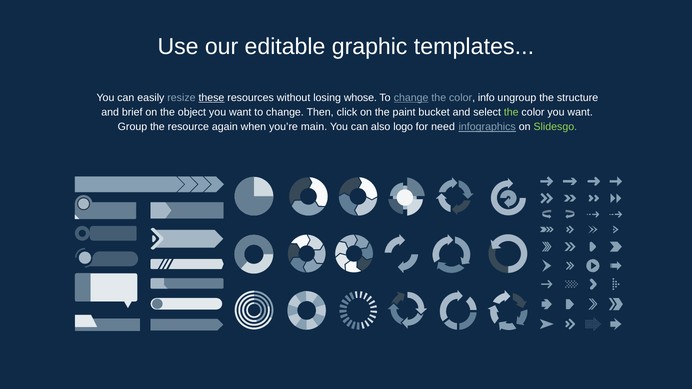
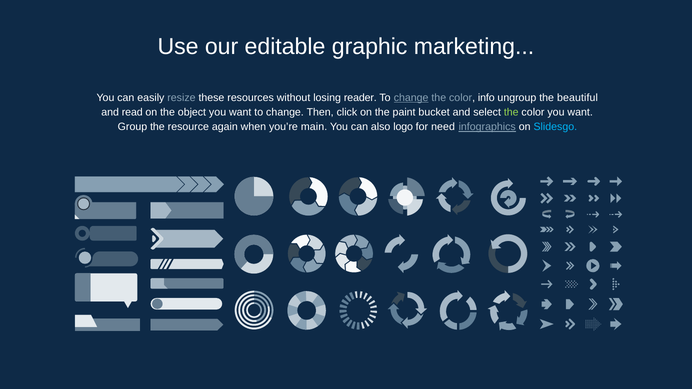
templates: templates -> marketing (474, 47)
these underline: present -> none (211, 98)
whose: whose -> reader (360, 98)
structure: structure -> beautiful (577, 98)
brief: brief -> read (132, 112)
Slidesgo colour: light green -> light blue (555, 127)
